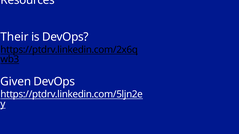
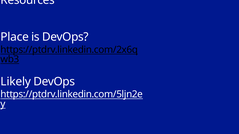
Their: Their -> Place (15, 37)
Given: Given -> Likely (16, 82)
